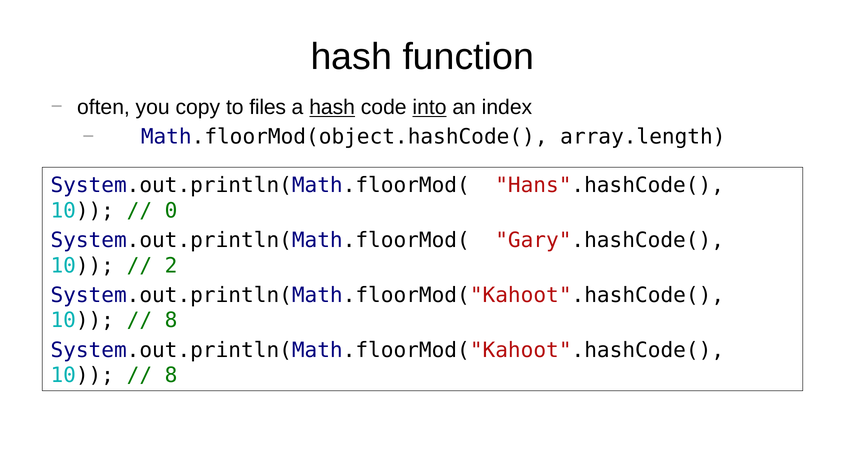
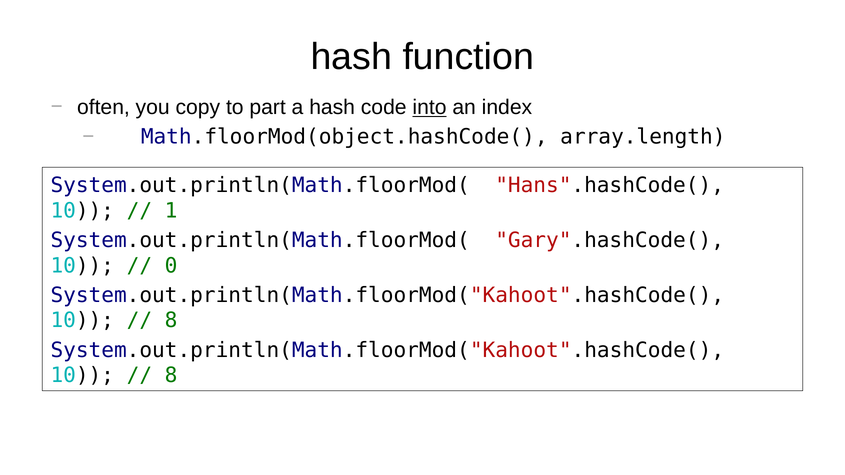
files: files -> part (268, 107)
hash underline: present -> none (332, 107)
0: 0 -> 1 (171, 211)
2: 2 -> 0 (171, 266)
